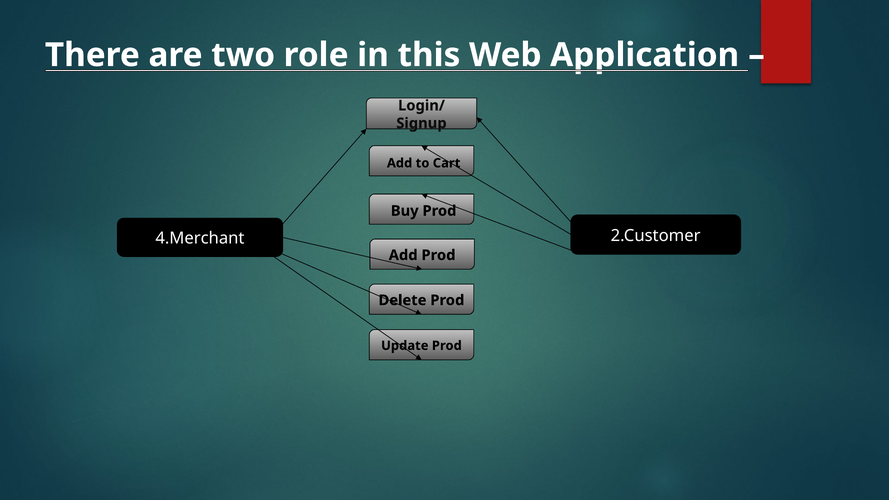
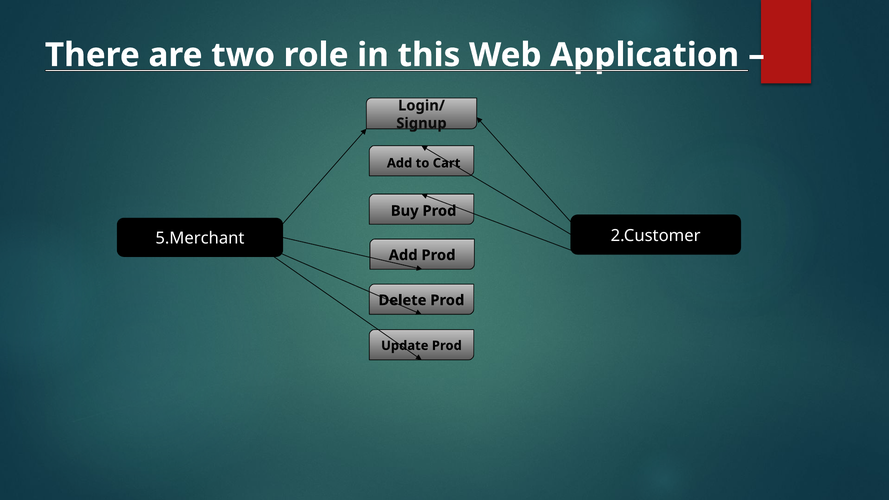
4.Merchant: 4.Merchant -> 5.Merchant (200, 239)
